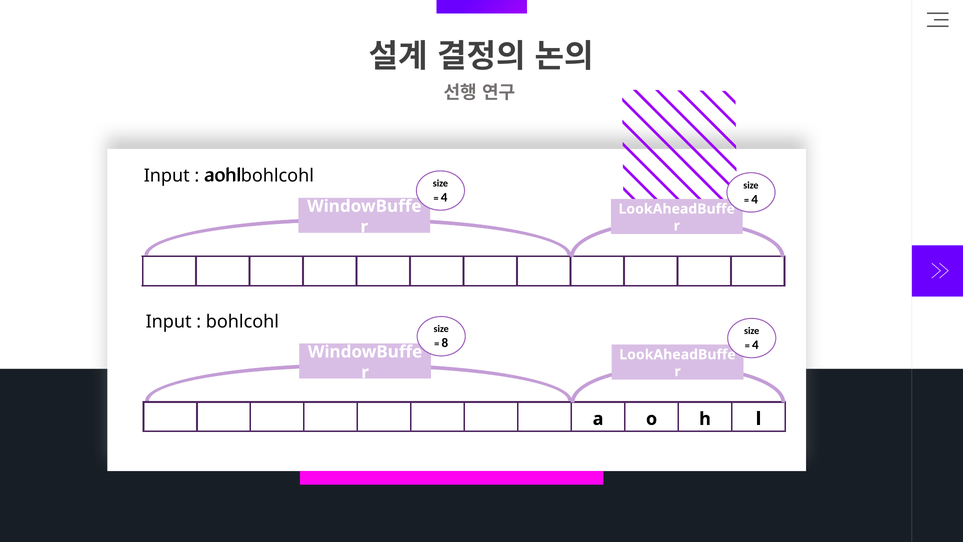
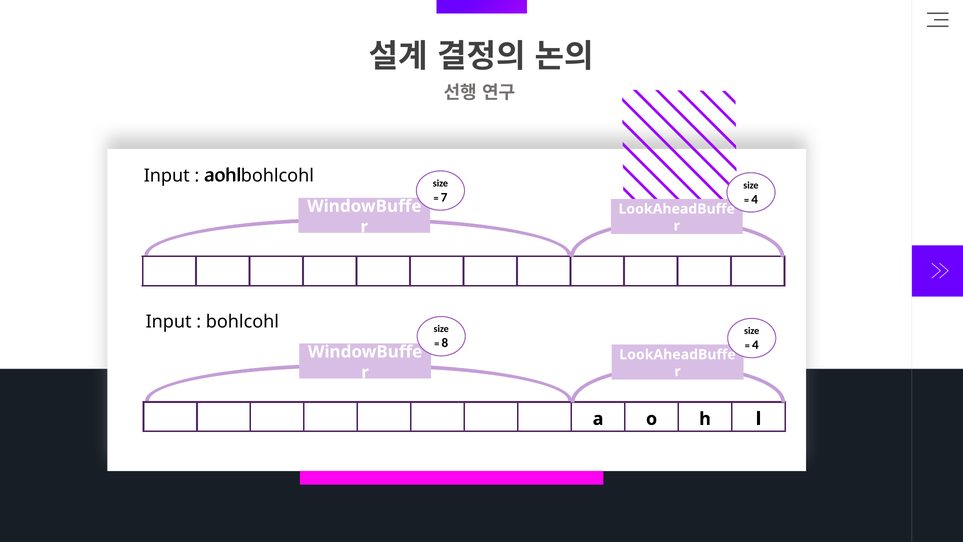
4: 4 -> 7 (444, 197)
